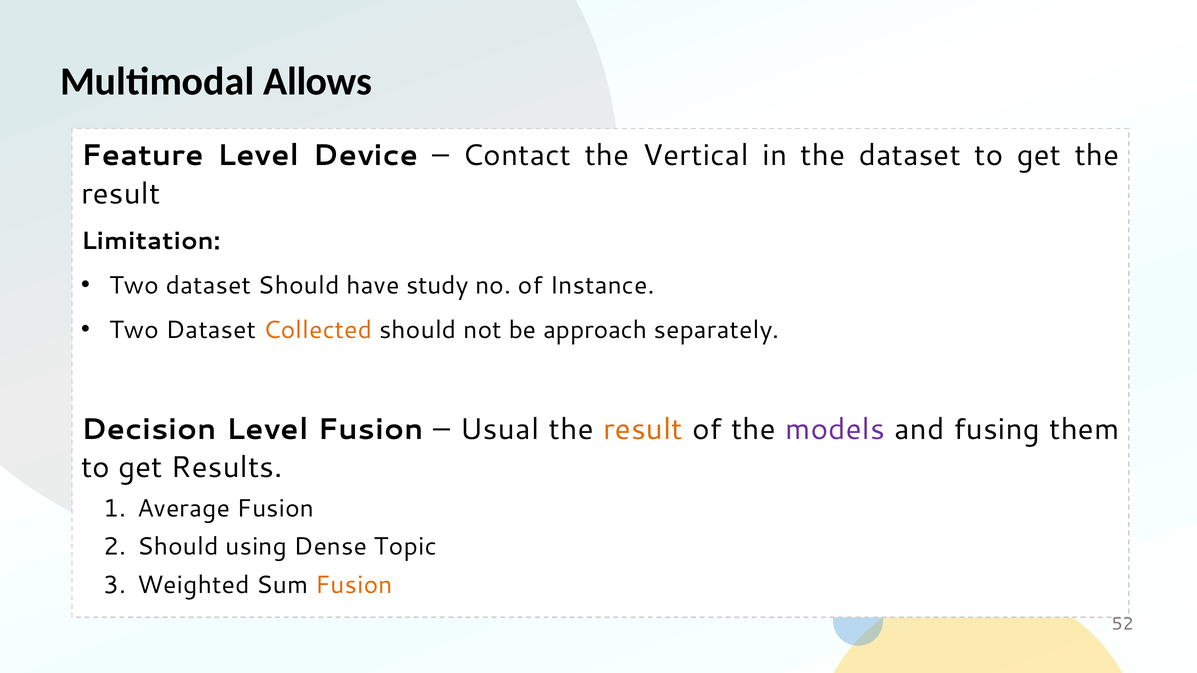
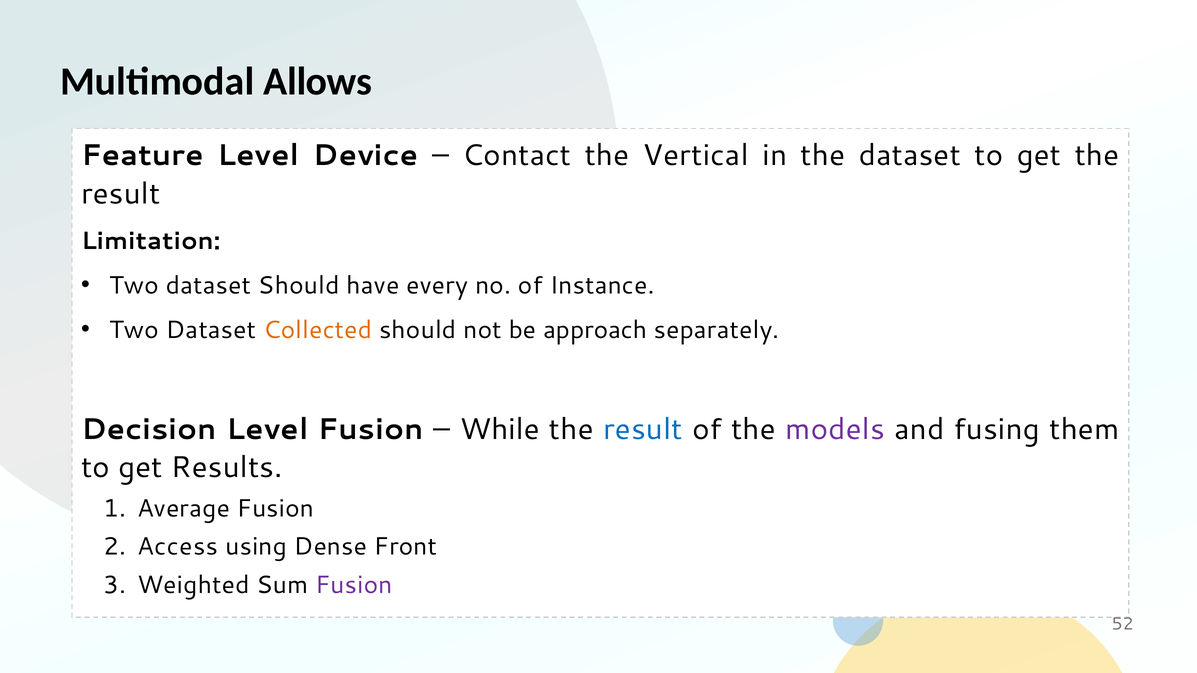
study: study -> every (437, 286)
Usual: Usual -> While (500, 429)
result colour: orange -> blue (643, 429)
Should: Should -> Access (178, 547)
Topic: Topic -> Front (405, 547)
Fusion colour: orange -> purple (354, 585)
